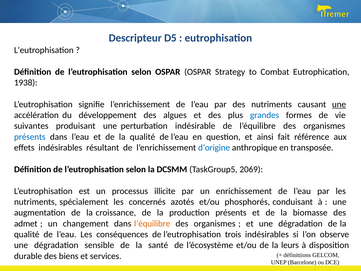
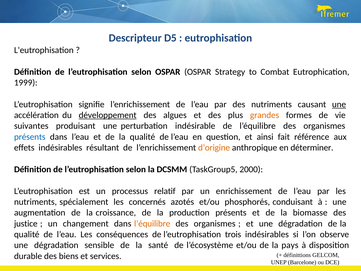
1938: 1938 -> 1999 (26, 83)
développement underline: none -> present (108, 115)
grandes colour: blue -> orange (265, 115)
d’origine colour: blue -> orange (214, 148)
transposée: transposée -> déterminer (312, 148)
2069: 2069 -> 2000 (251, 169)
illicite: illicite -> relatif (165, 191)
admet: admet -> justice (26, 223)
leurs: leurs -> pays (290, 245)
